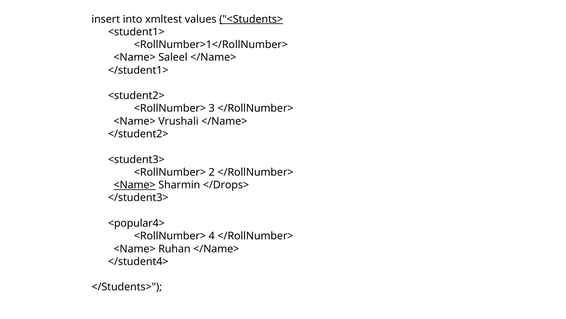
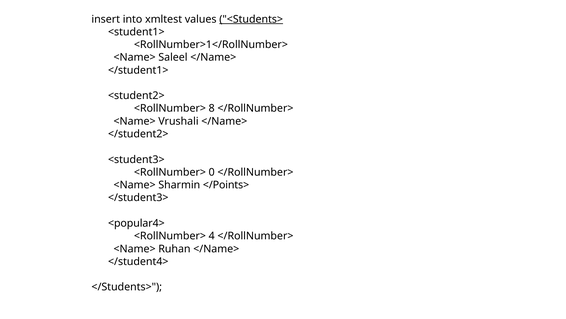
3: 3 -> 8 (212, 108)
2: 2 -> 0 (212, 172)
<Name> underline: present -> none (135, 185)
</Drops>: </Drops> -> </Points> (226, 185)
